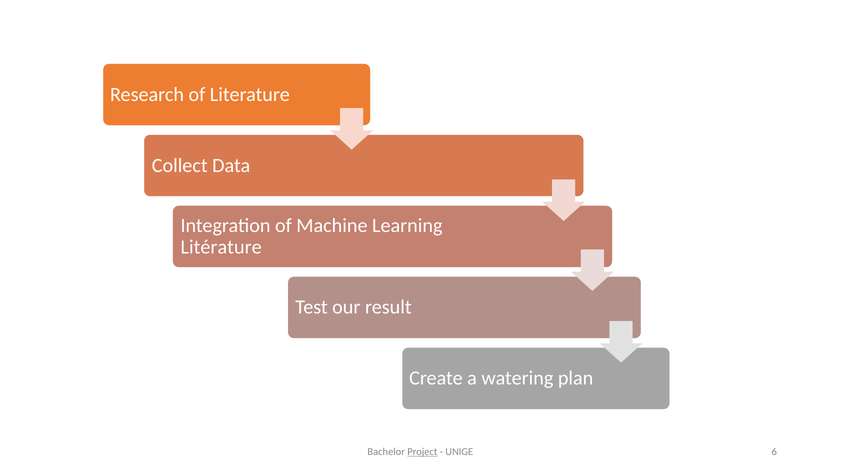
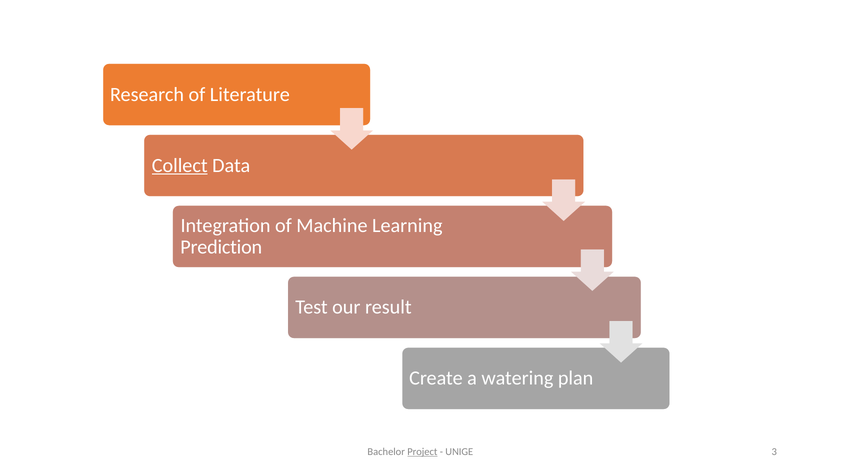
Collect underline: none -> present (180, 165)
Litérature: Litérature -> Prediction (221, 247)
6: 6 -> 3 (774, 452)
